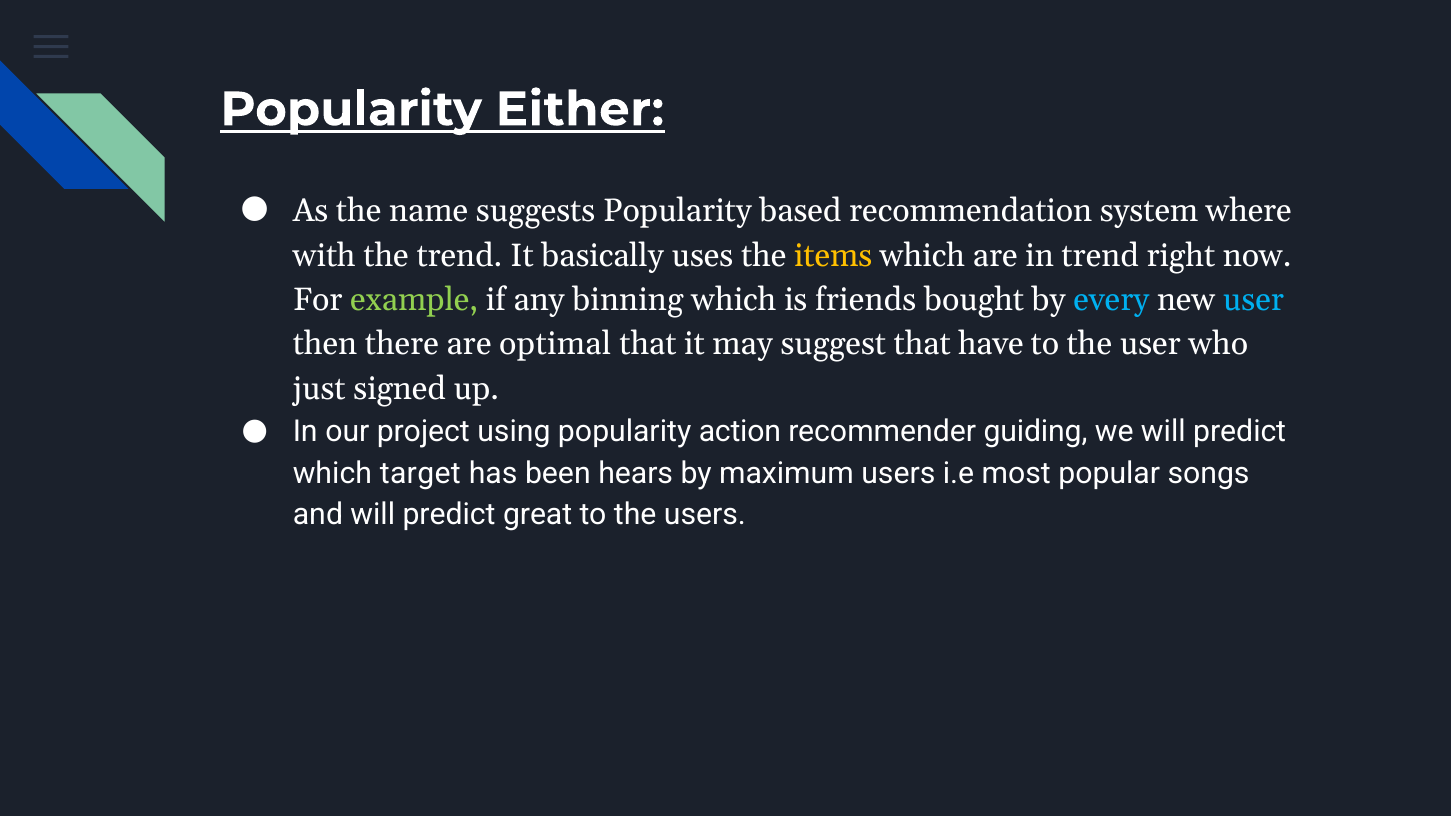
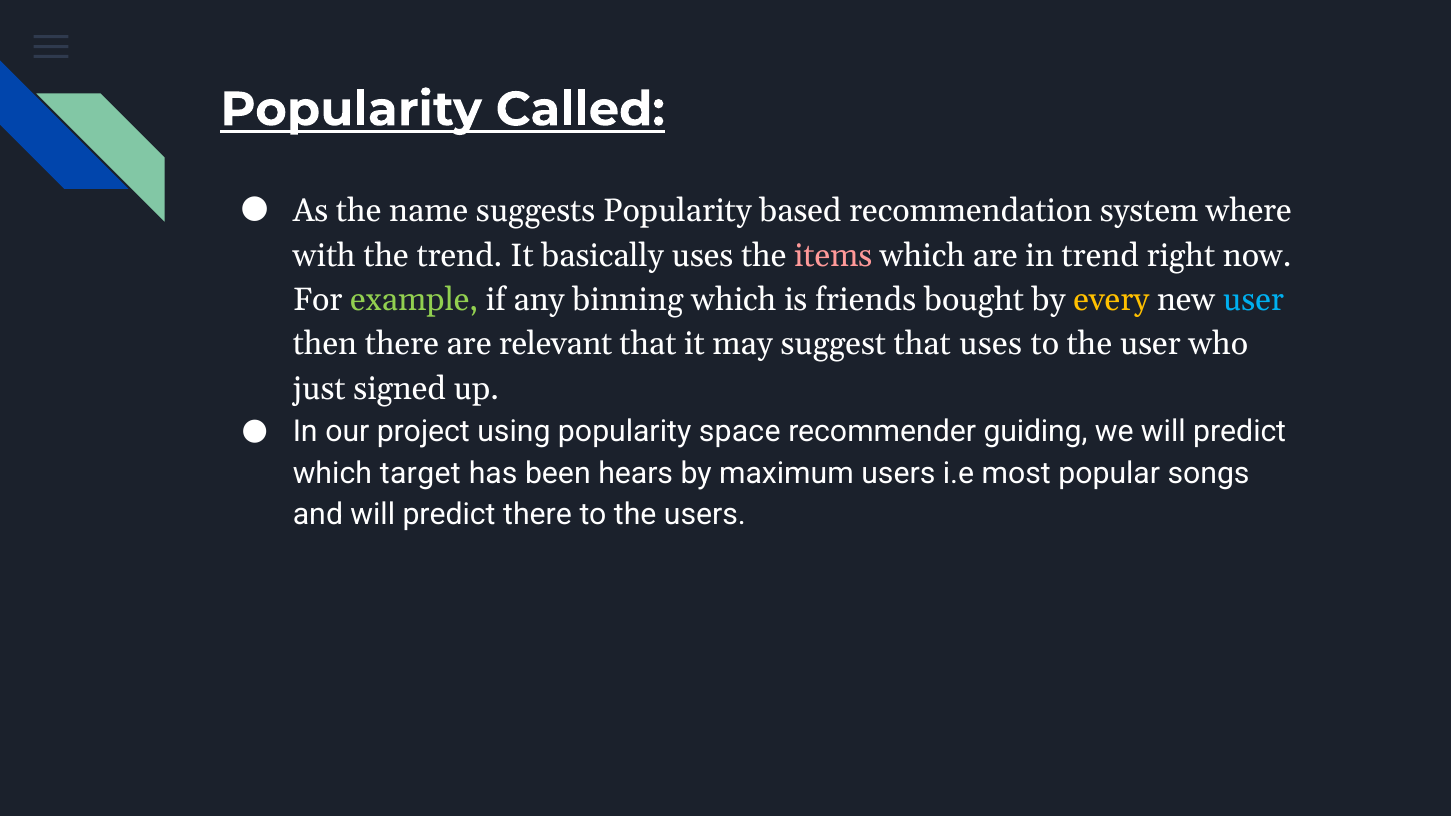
Either: Either -> Called (580, 109)
items colour: yellow -> pink (833, 255)
every colour: light blue -> yellow (1111, 300)
optimal: optimal -> relevant (556, 344)
that have: have -> uses (990, 344)
action: action -> space (740, 432)
predict great: great -> there (538, 515)
